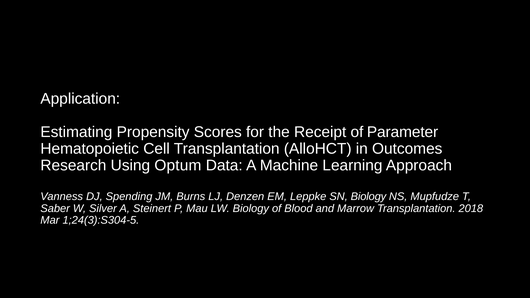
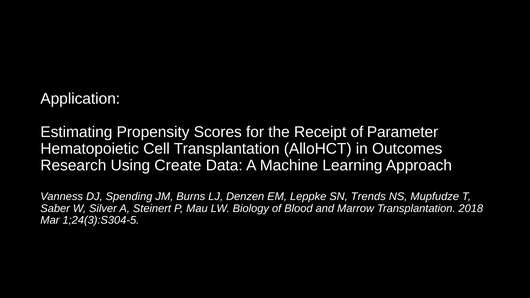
Optum: Optum -> Create (178, 166)
SN Biology: Biology -> Trends (368, 197)
